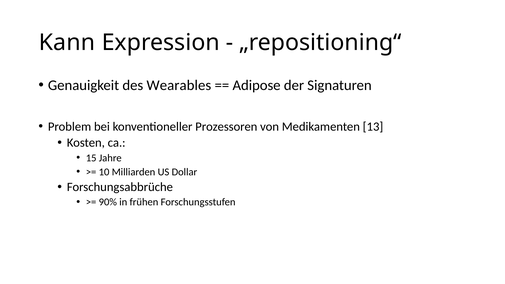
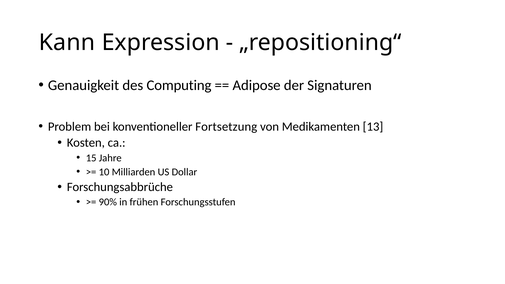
Wearables: Wearables -> Computing (179, 85)
Prozessoren: Prozessoren -> Fortsetzung (226, 127)
